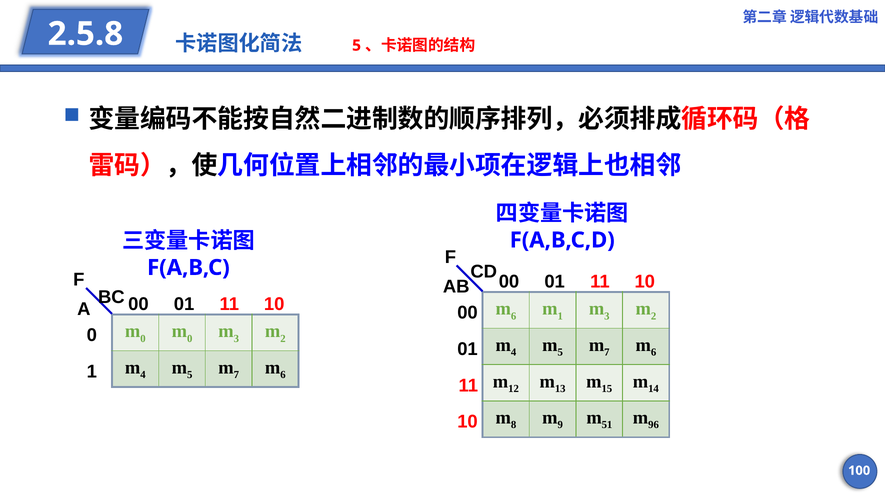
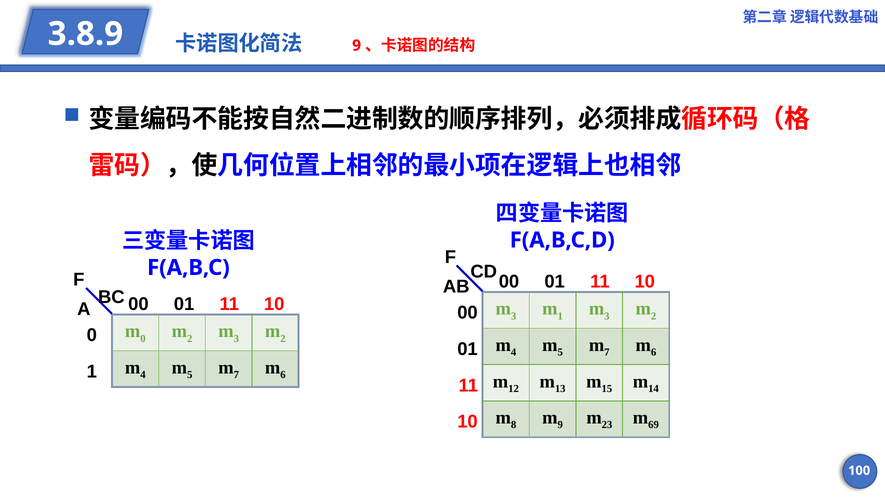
2.5.8: 2.5.8 -> 3.8.9 (85, 34)
5: 5 -> 9 (357, 45)
6: 6 -> 3 (514, 316)
0: 0 -> 2 (190, 338)
51: 51 -> 23 (607, 425)
96: 96 -> 69 (654, 425)
